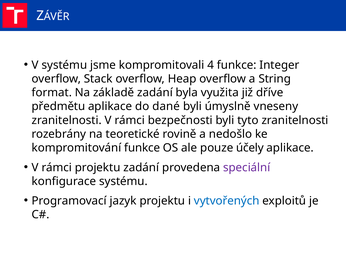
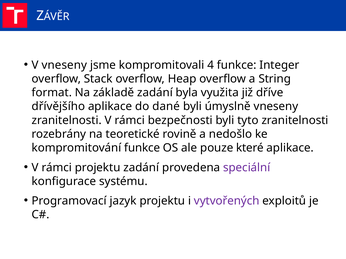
V systému: systému -> vneseny (64, 65)
předmětu: předmětu -> dřívějšího (58, 107)
účely: účely -> které (250, 148)
vytvořených colour: blue -> purple (227, 201)
